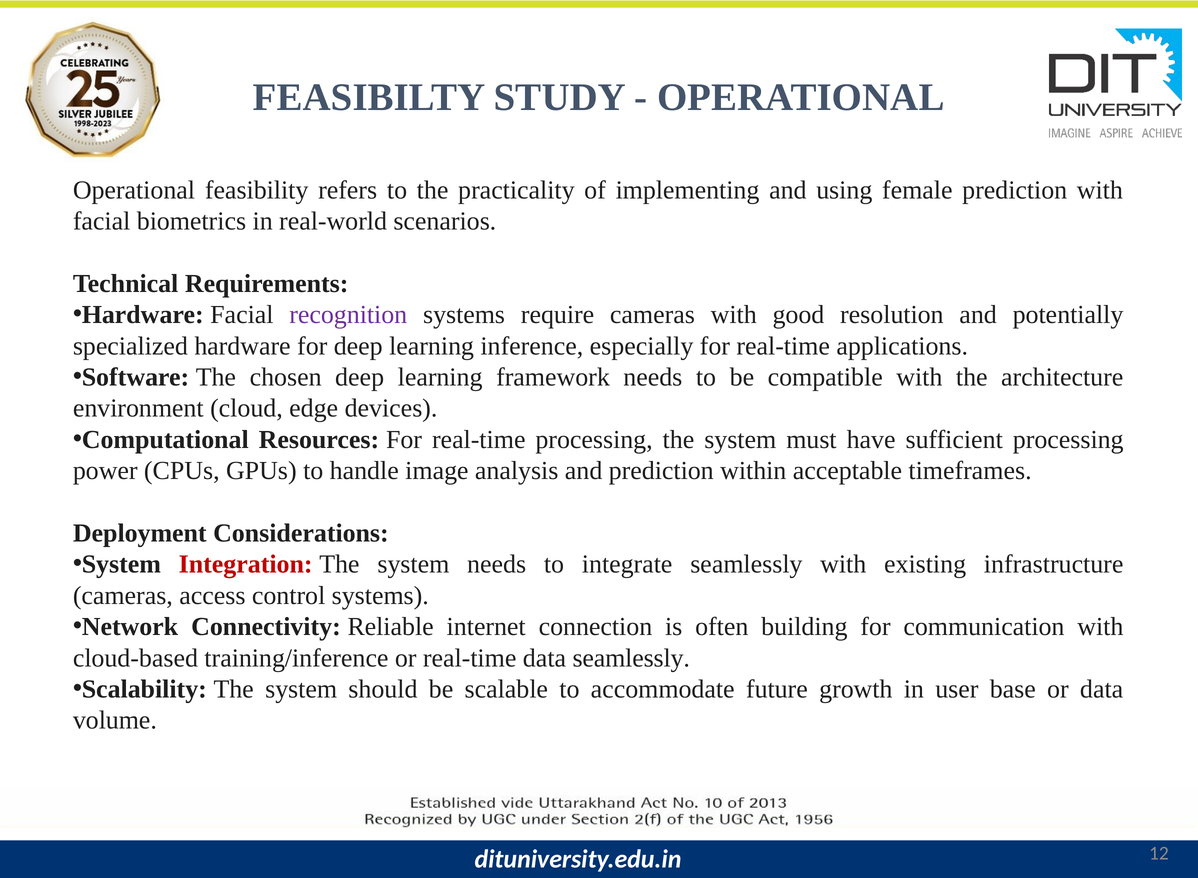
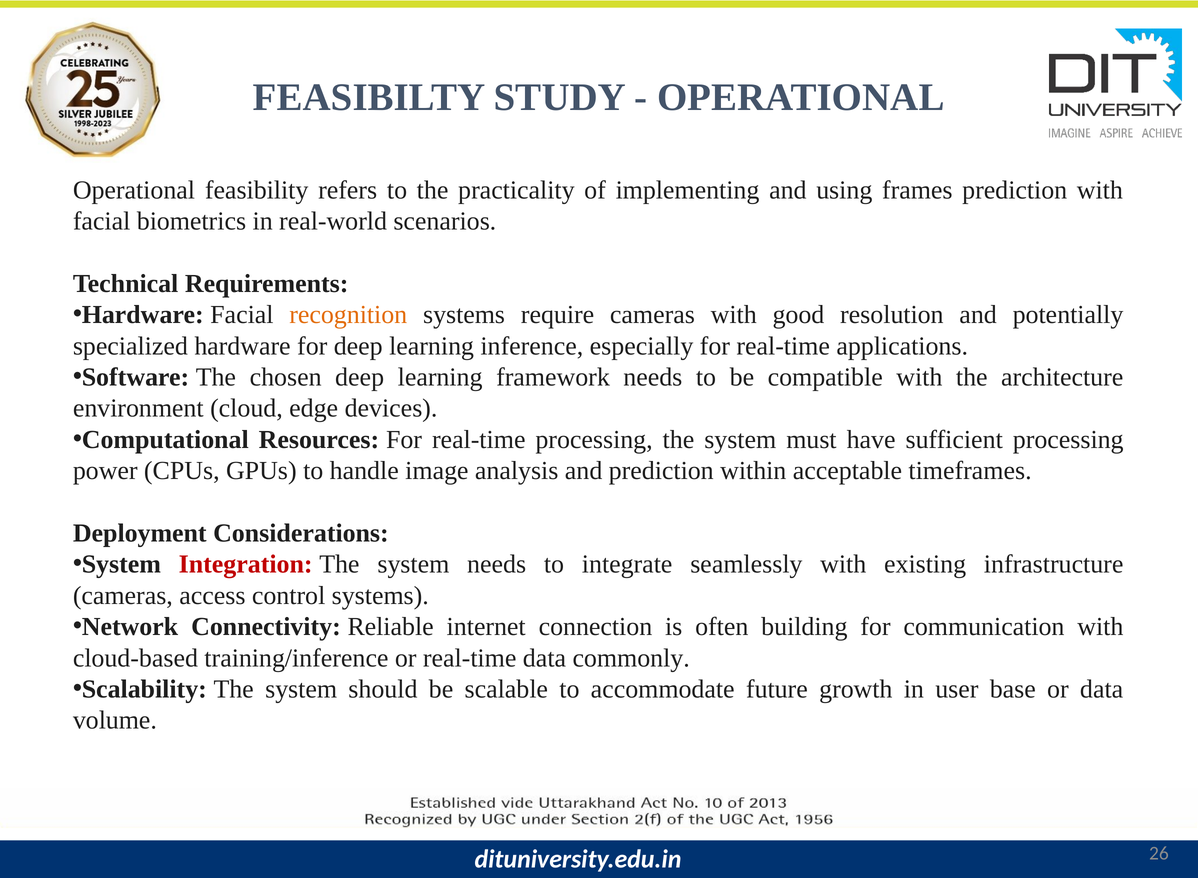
female: female -> frames (917, 190)
recognition colour: purple -> orange (348, 315)
data seamlessly: seamlessly -> commonly (631, 658)
12: 12 -> 26 (1159, 853)
